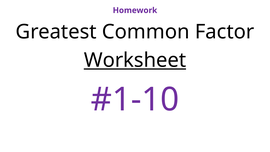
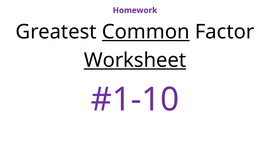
Common underline: none -> present (146, 32)
